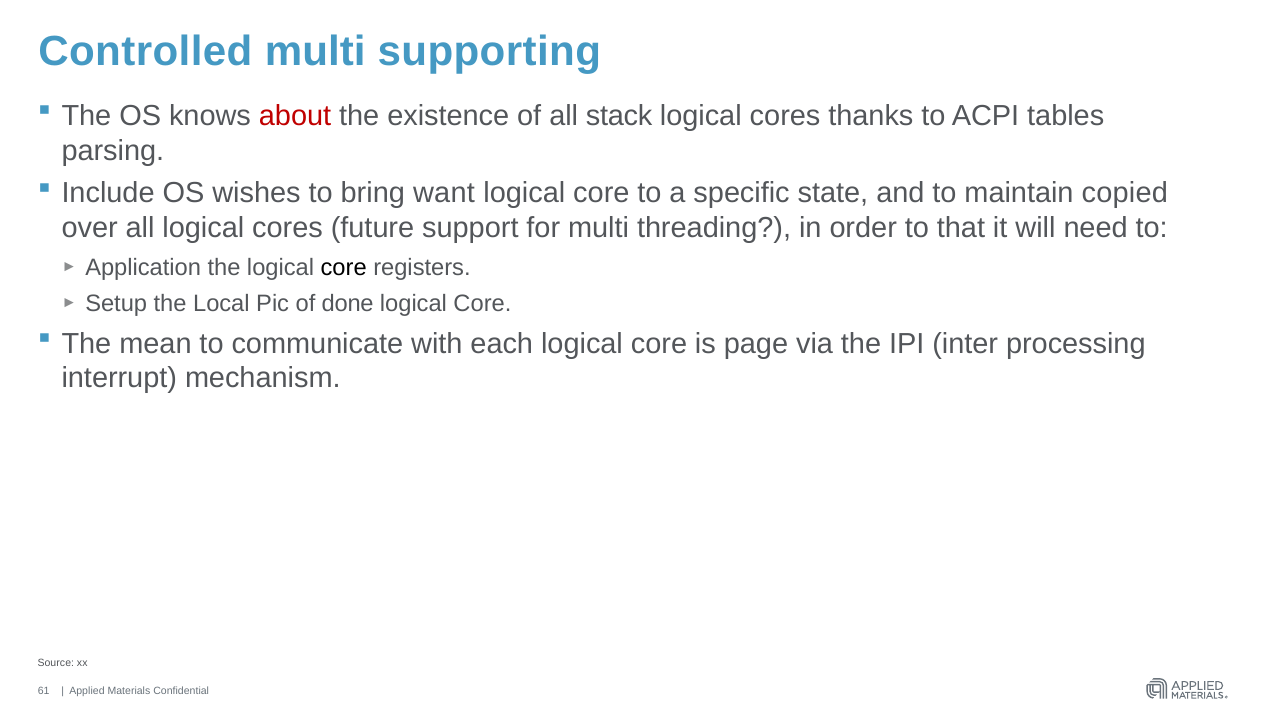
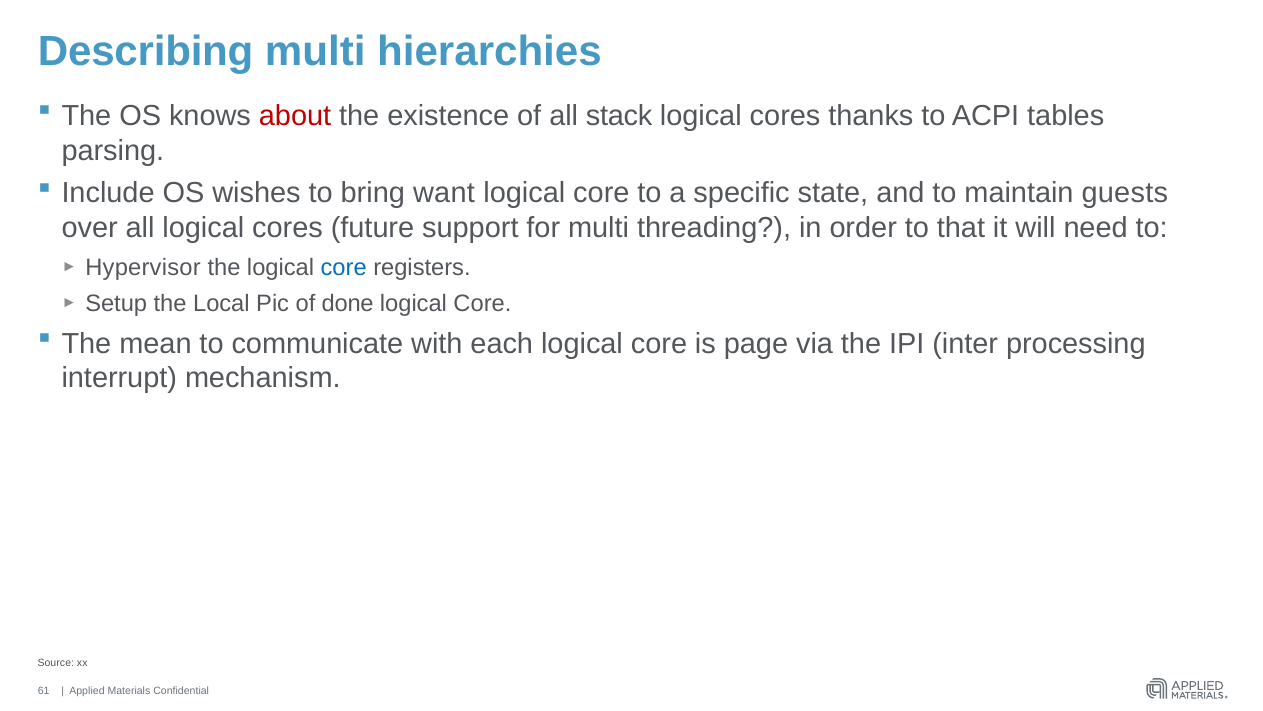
Controlled: Controlled -> Describing (146, 51)
supporting: supporting -> hierarchies (489, 51)
copied: copied -> guests (1125, 193)
Application: Application -> Hypervisor (143, 267)
core colour: black -> blue (344, 267)
